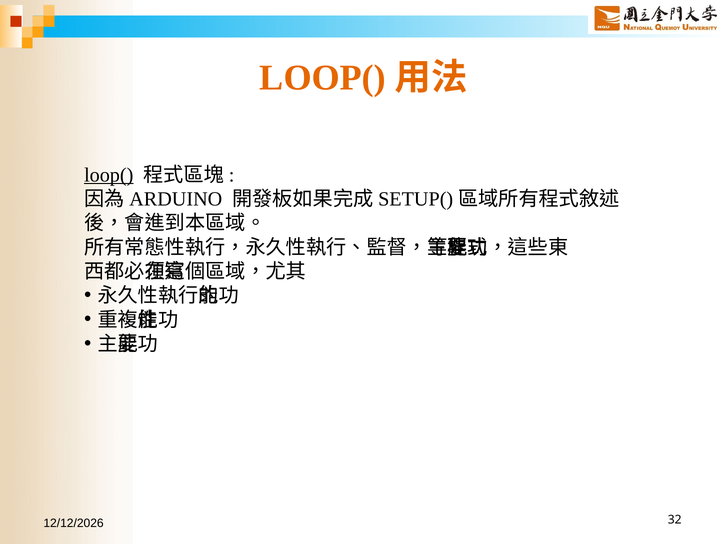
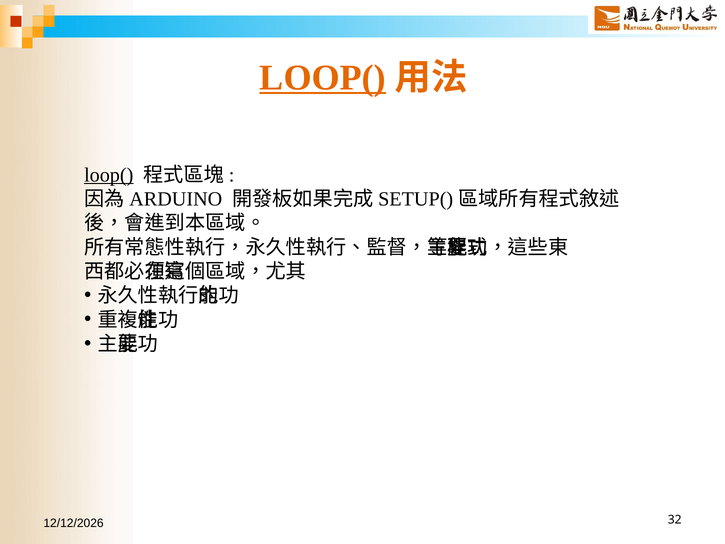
LOOP( underline: none -> present (323, 78)
